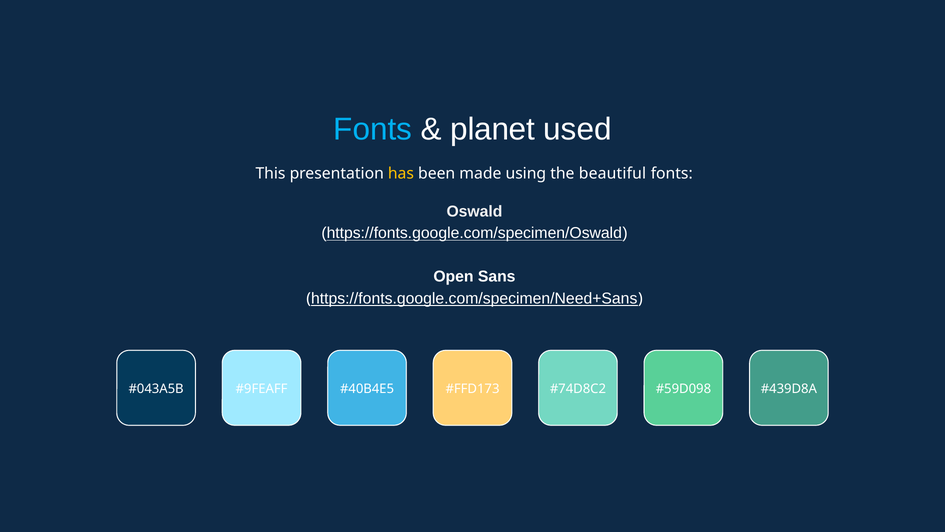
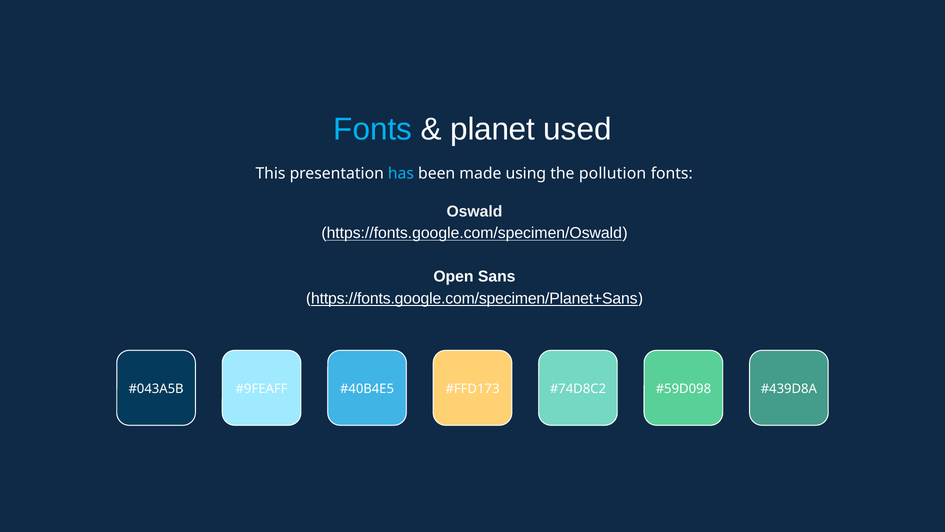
has colour: yellow -> light blue (401, 174)
beautiful: beautiful -> pollution (613, 174)
https://fonts.google.com/specimen/Need+Sans: https://fonts.google.com/specimen/Need+Sans -> https://fonts.google.com/specimen/Planet+Sans (474, 298)
